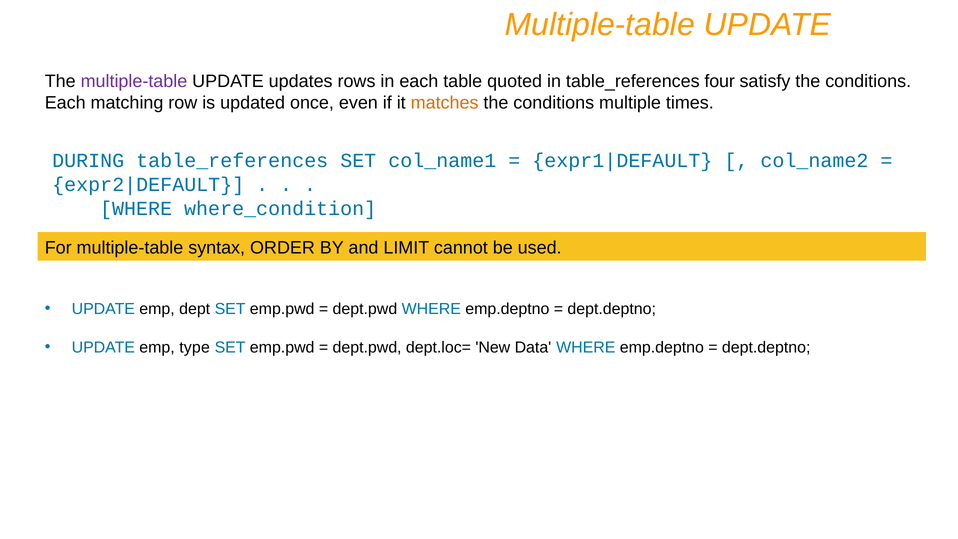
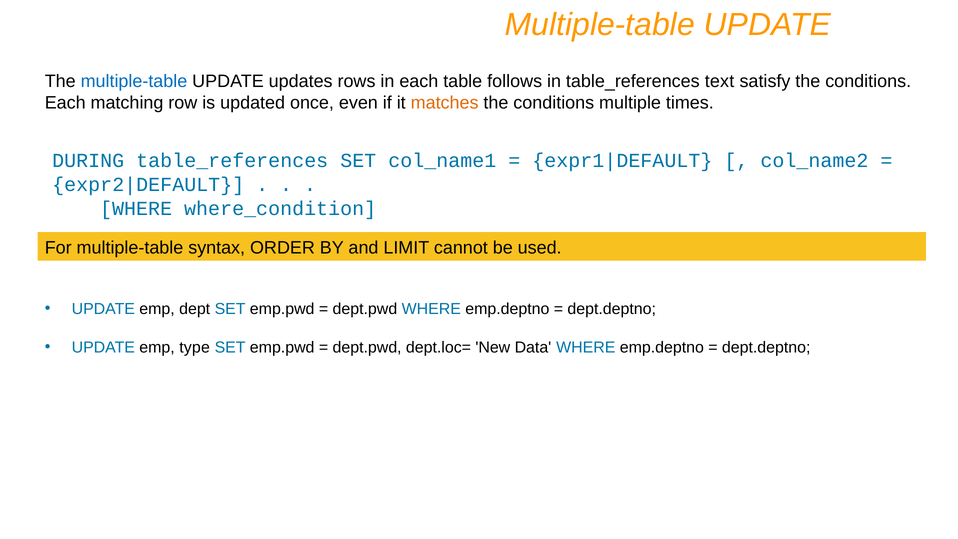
multiple-table colour: purple -> blue (134, 81)
quoted: quoted -> follows (515, 81)
four: four -> text (720, 81)
